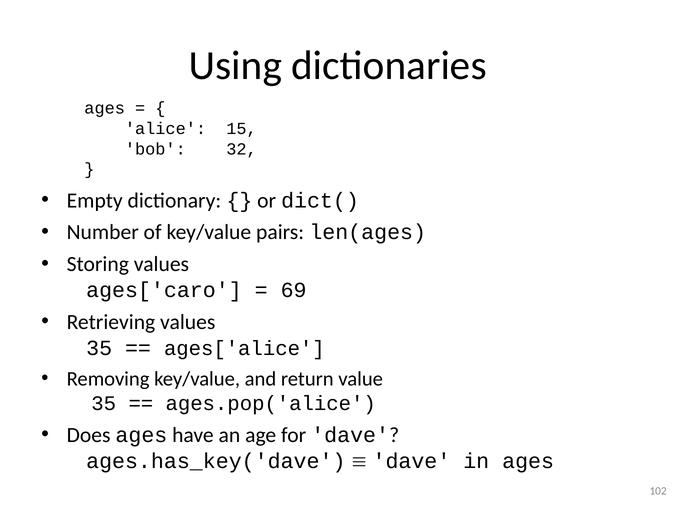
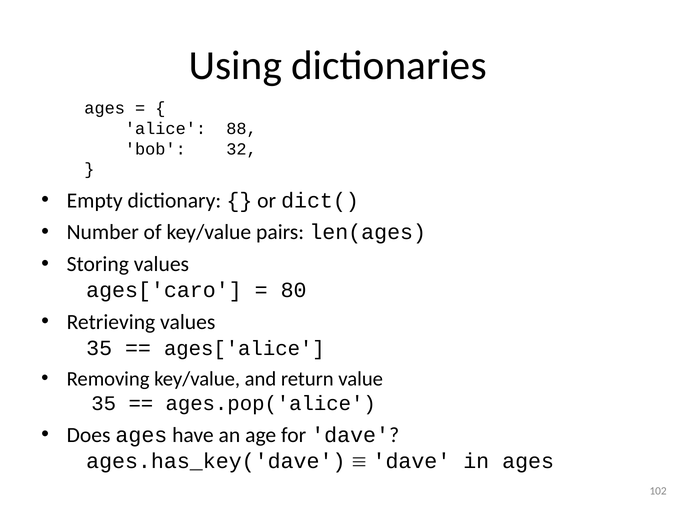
15: 15 -> 88 (242, 129)
69: 69 -> 80 (294, 290)
